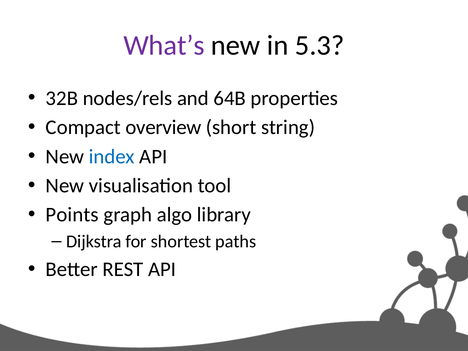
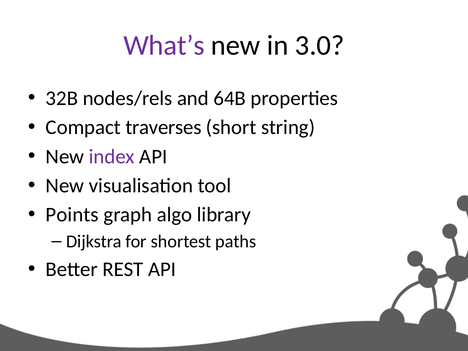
5.3: 5.3 -> 3.0 (320, 45)
overview: overview -> traverses (163, 127)
index colour: blue -> purple (112, 156)
